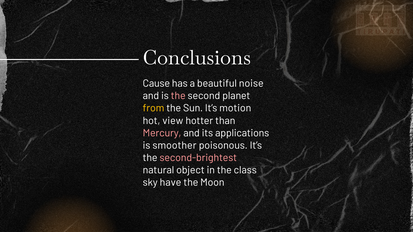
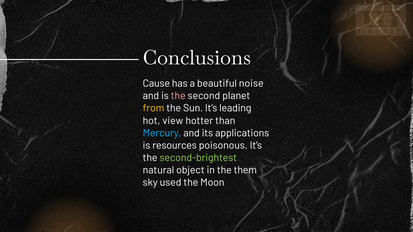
motion: motion -> leading (235, 108)
Mercury colour: pink -> light blue (162, 133)
smoother: smoother -> resources (175, 146)
second-brightest colour: pink -> light green (198, 158)
class: class -> them (245, 170)
have: have -> used (171, 183)
